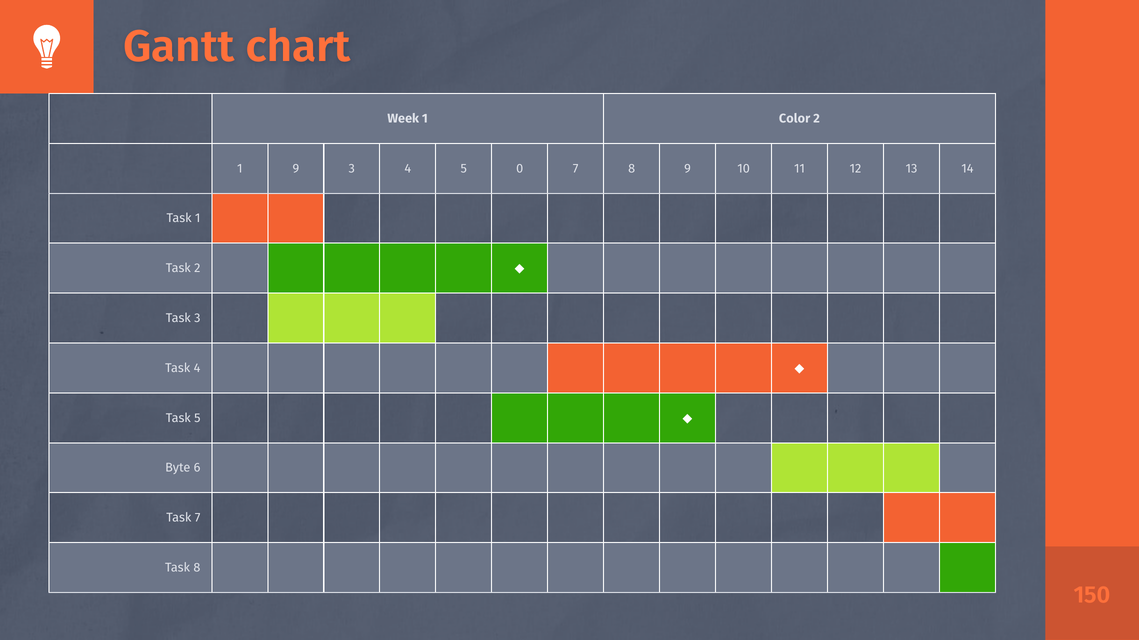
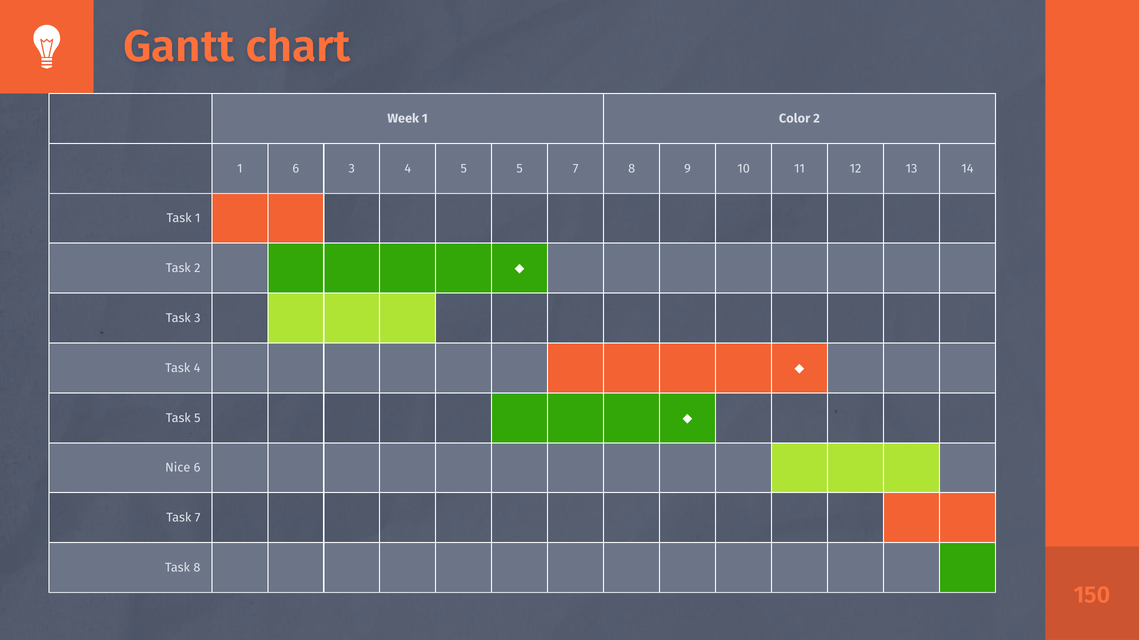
1 9: 9 -> 6 (296, 169)
5 0: 0 -> 5 (520, 169)
Byte: Byte -> Nice (178, 468)
